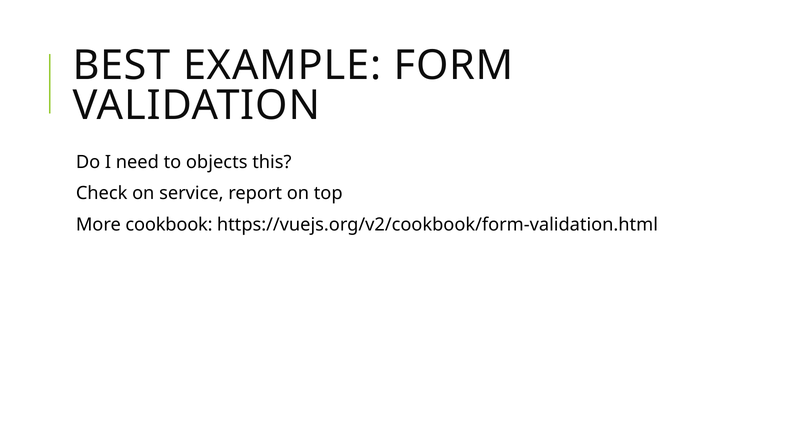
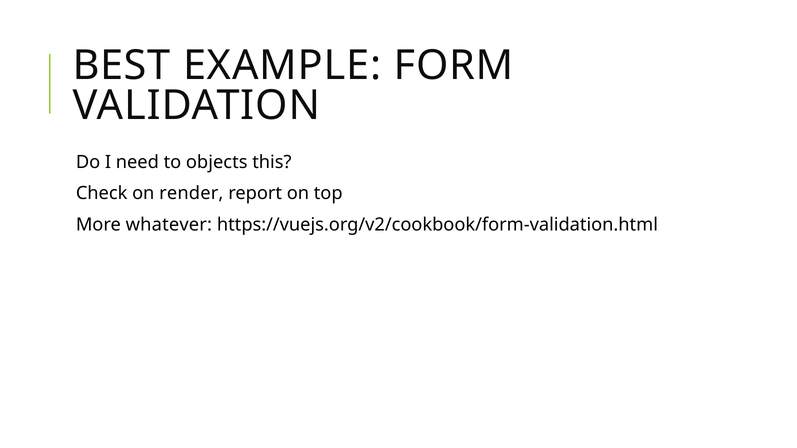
service: service -> render (191, 194)
cookbook: cookbook -> whatever (169, 225)
